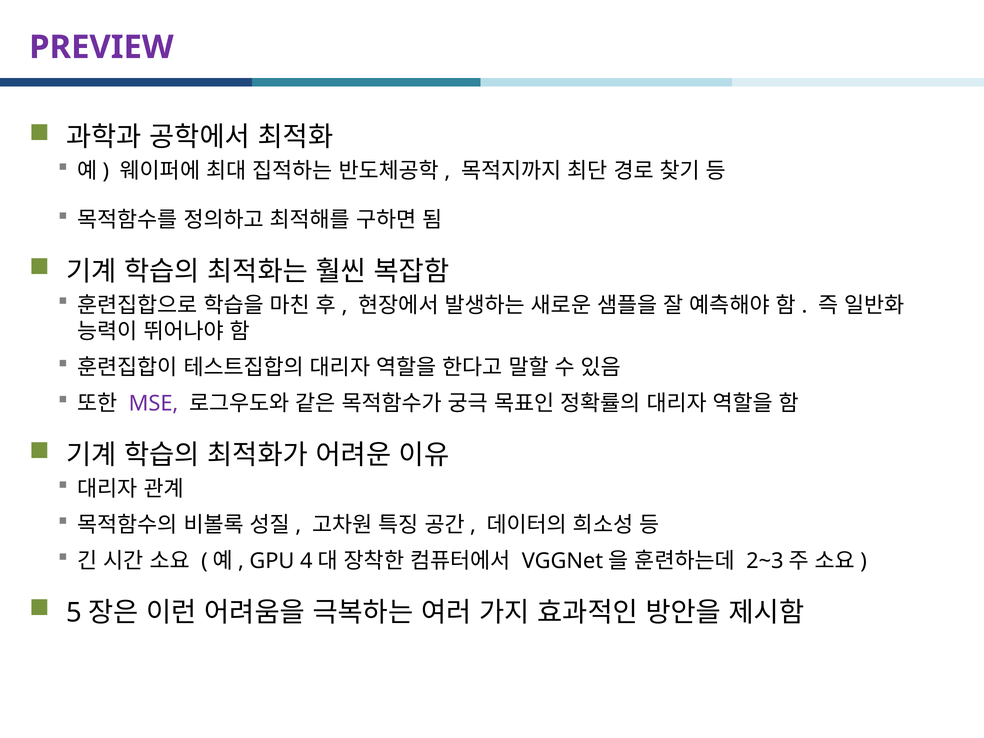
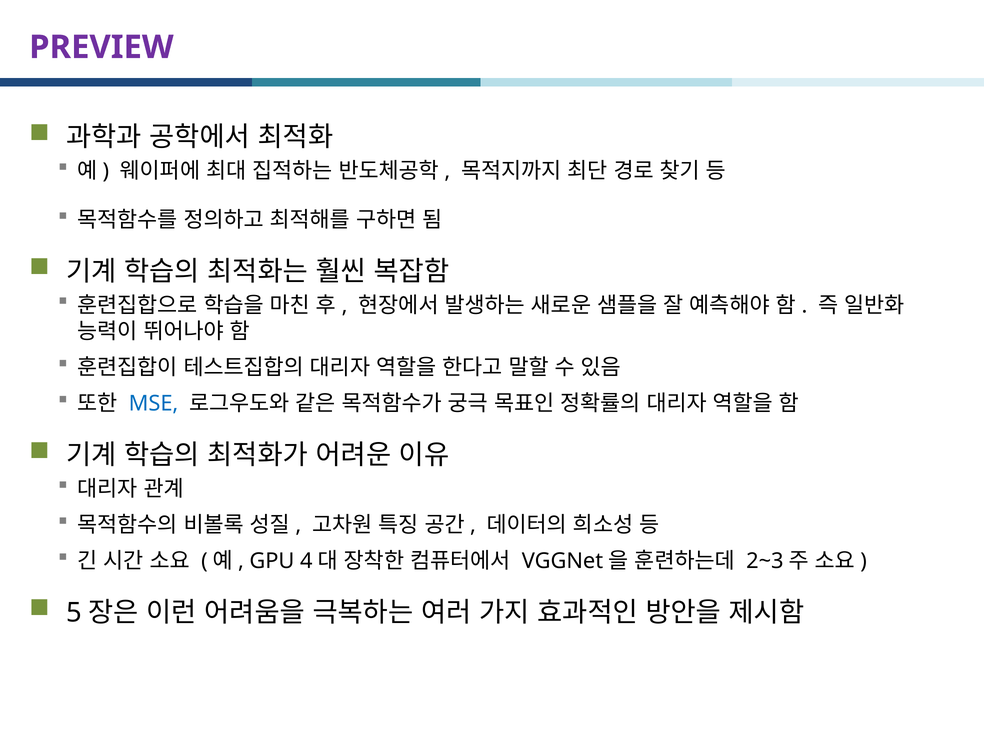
MSE colour: purple -> blue (154, 404)
